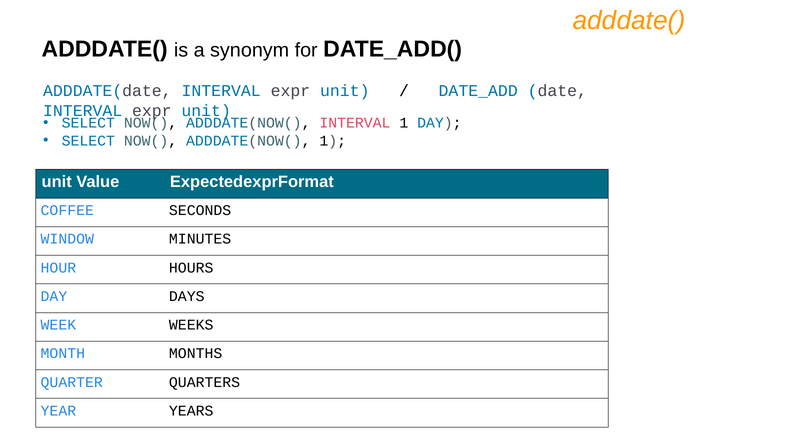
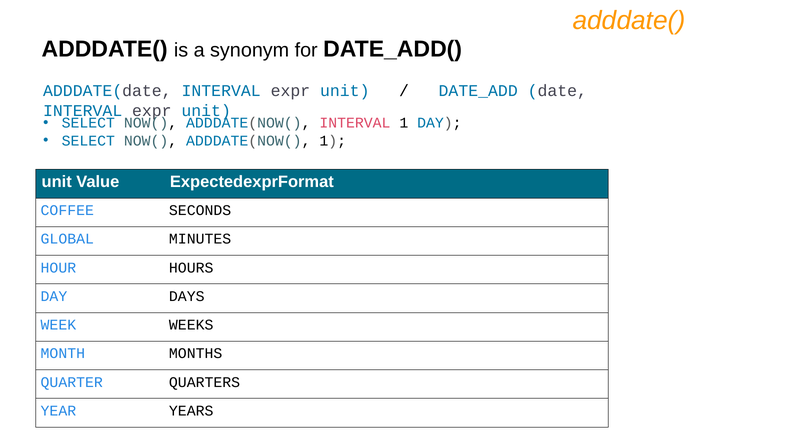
WINDOW: WINDOW -> GLOBAL (67, 239)
